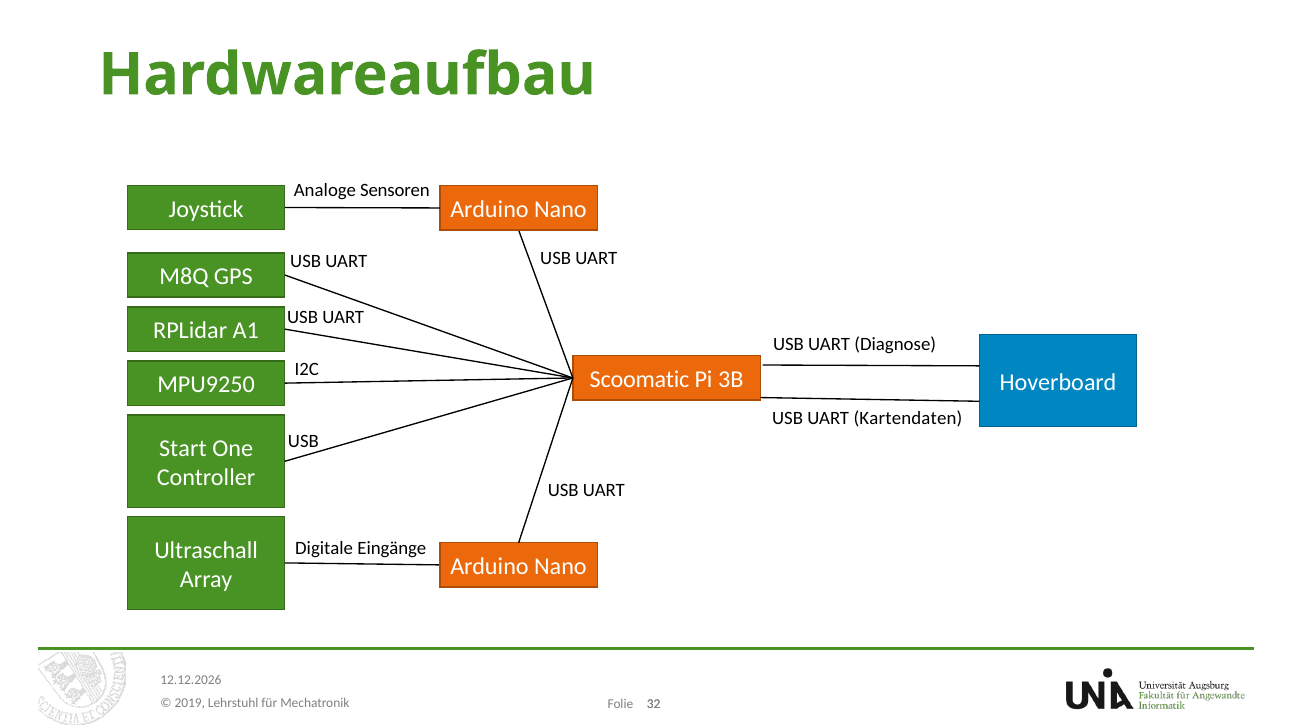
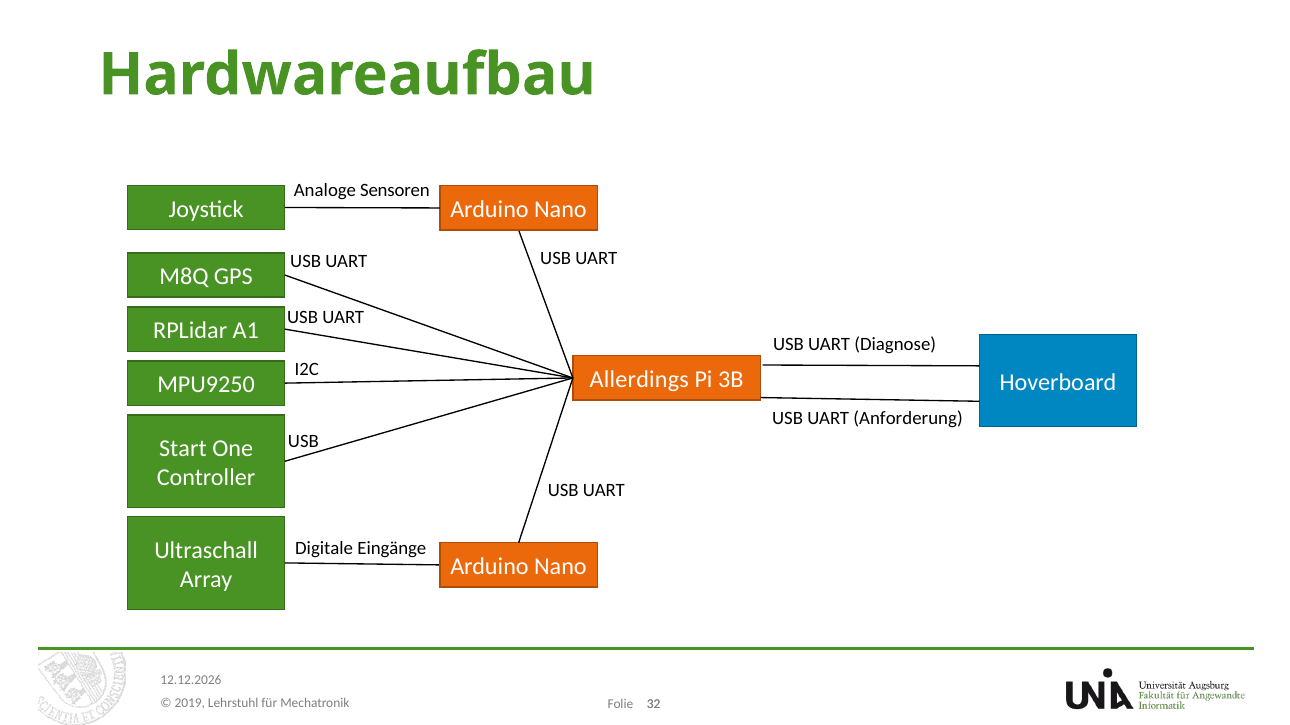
Scoomatic: Scoomatic -> Allerdings (639, 380)
Kartendaten: Kartendaten -> Anforderung (908, 419)
